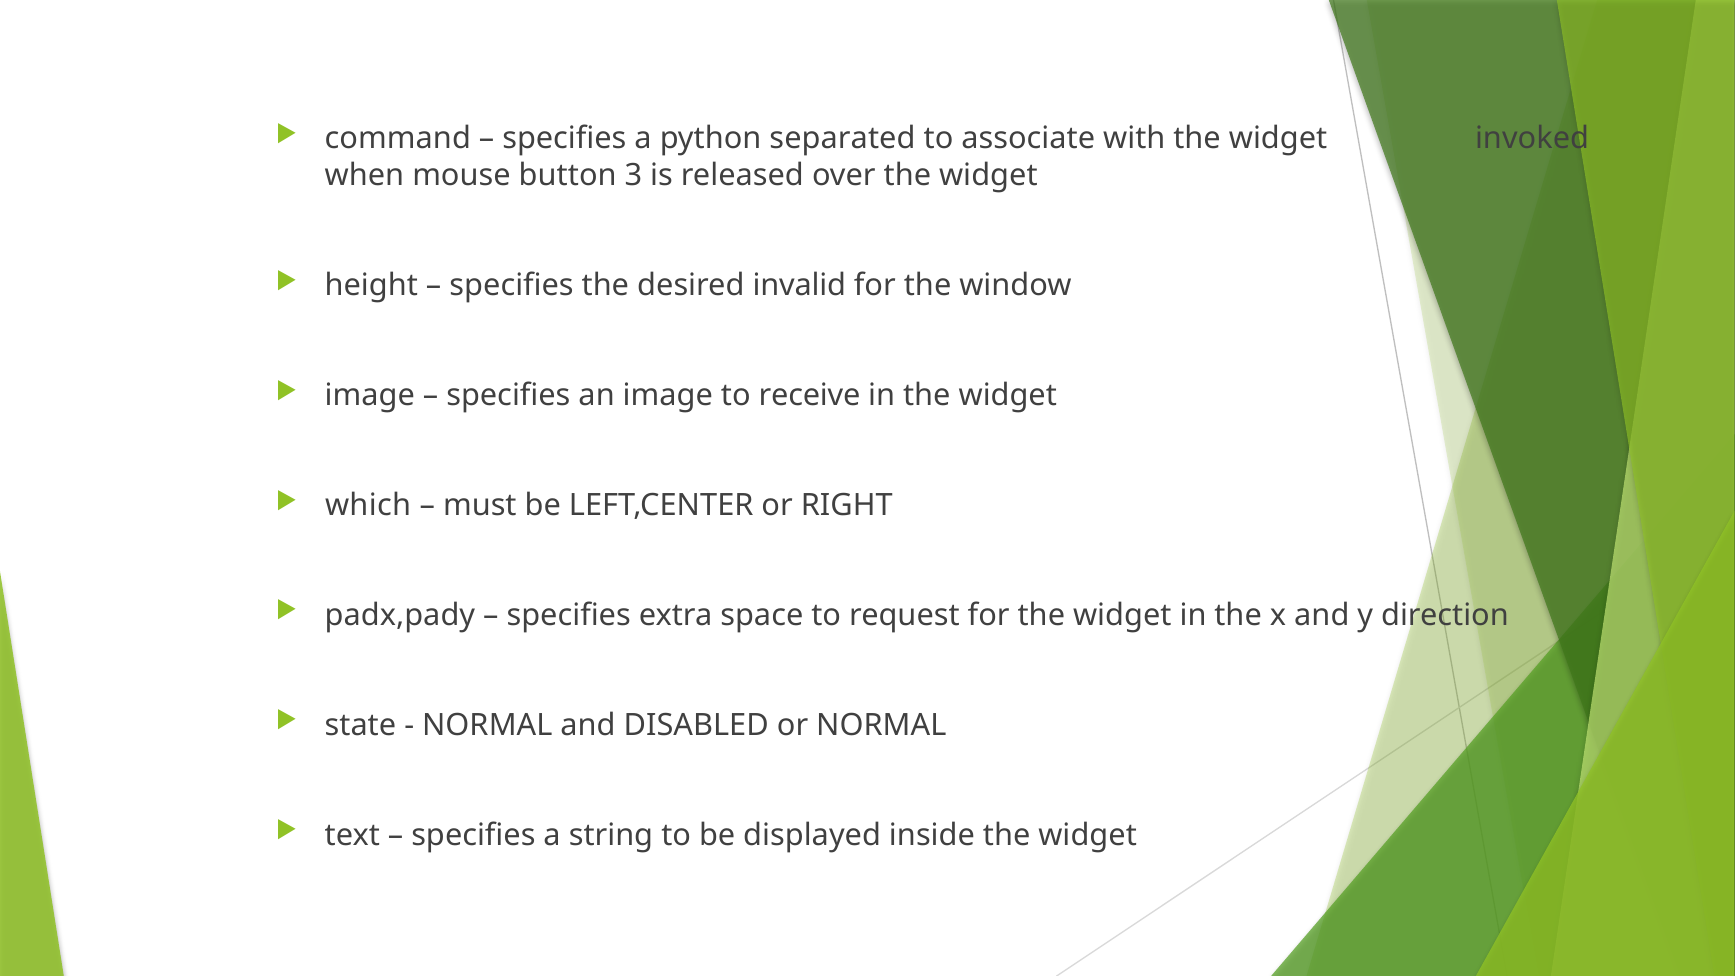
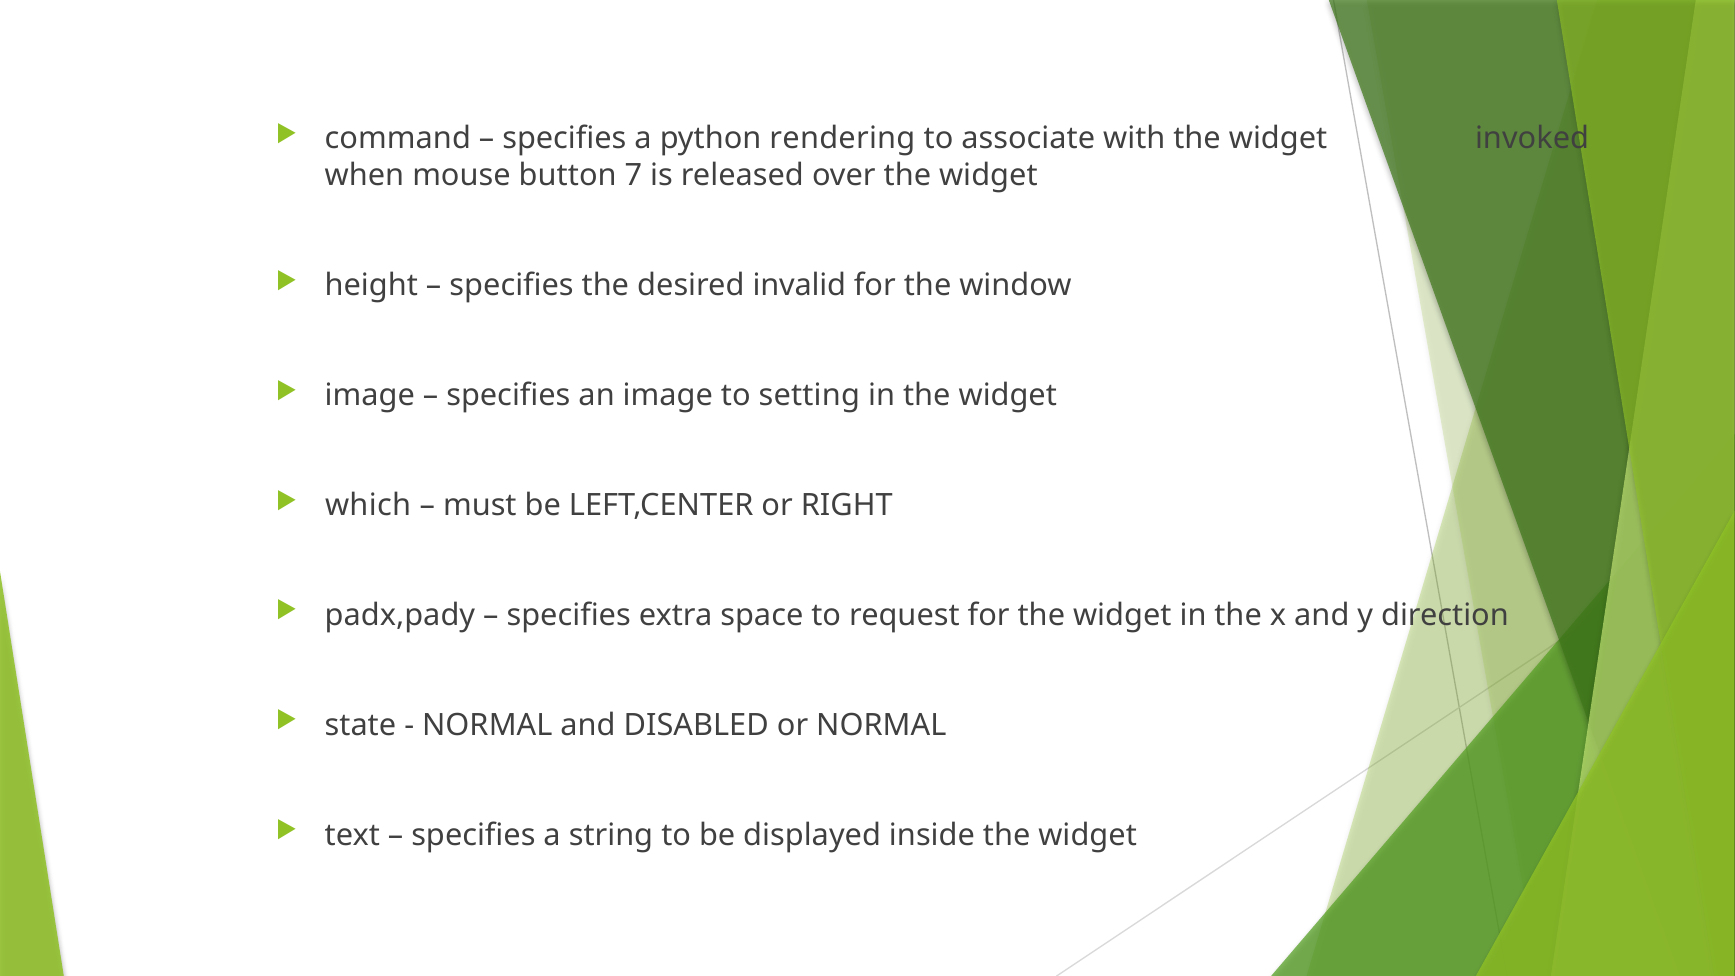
separated: separated -> rendering (842, 139)
3: 3 -> 7 (633, 176)
receive: receive -> setting (809, 395)
